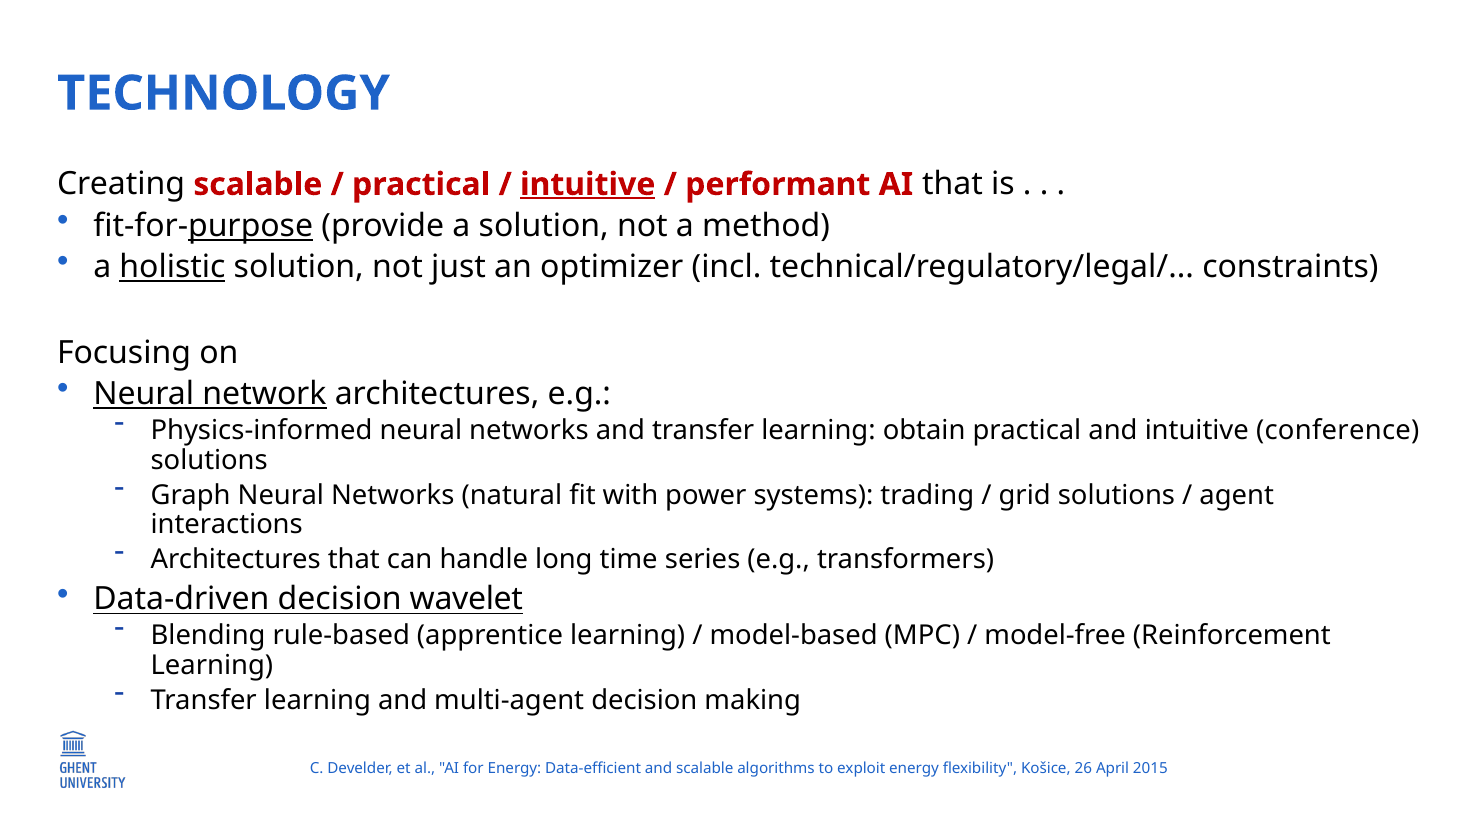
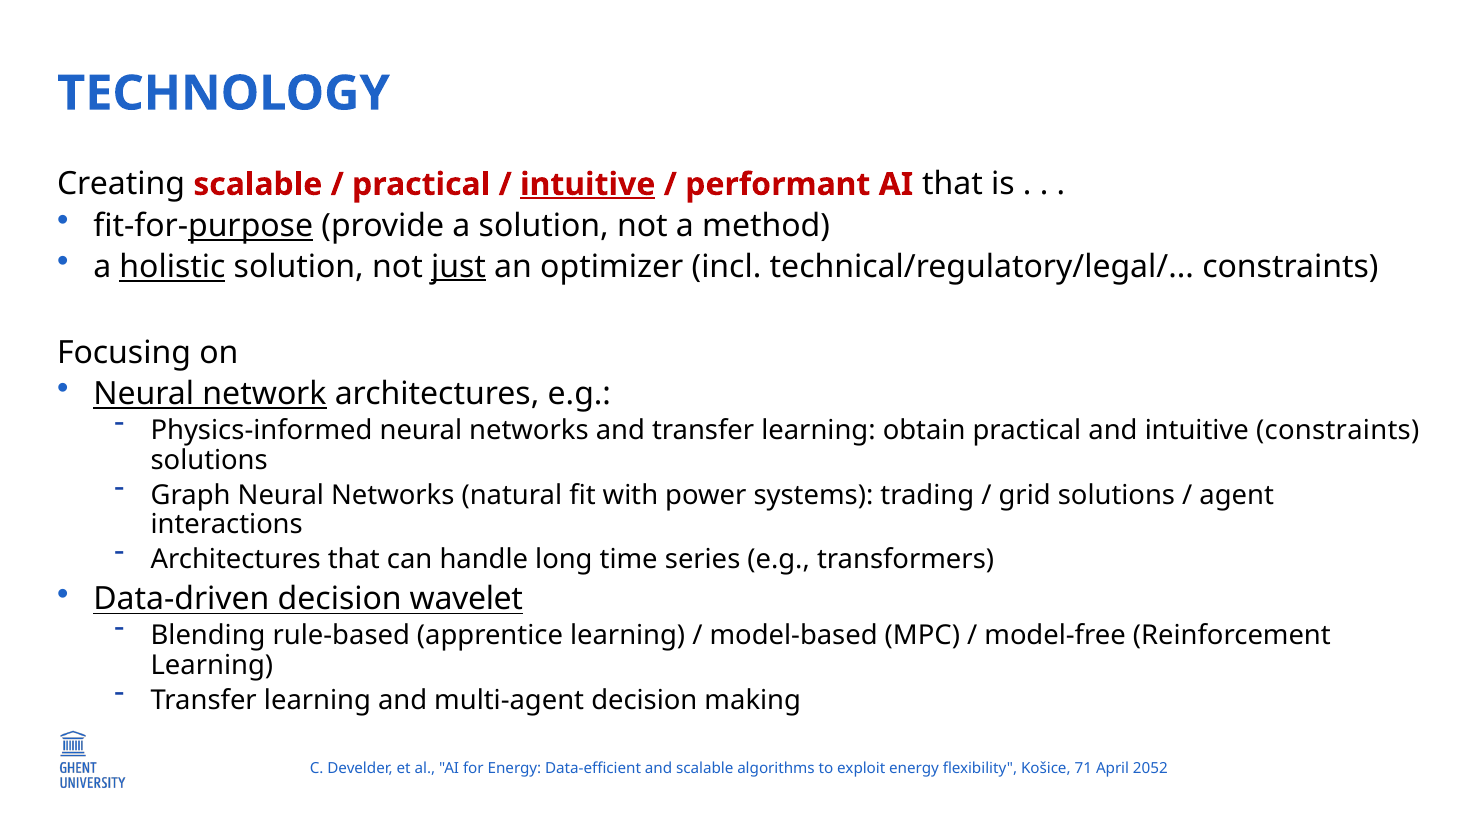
just underline: none -> present (459, 267)
intuitive conference: conference -> constraints (1338, 431)
26: 26 -> 71 (1083, 769)
2015: 2015 -> 2052 (1150, 769)
